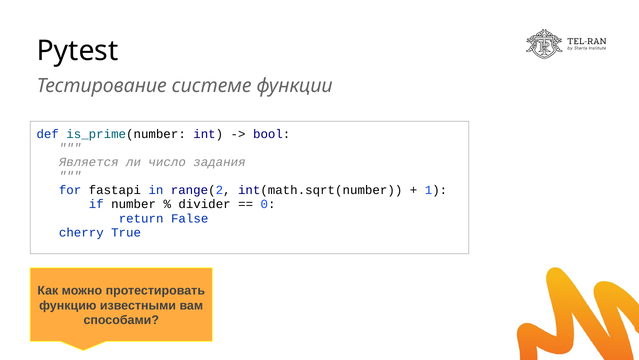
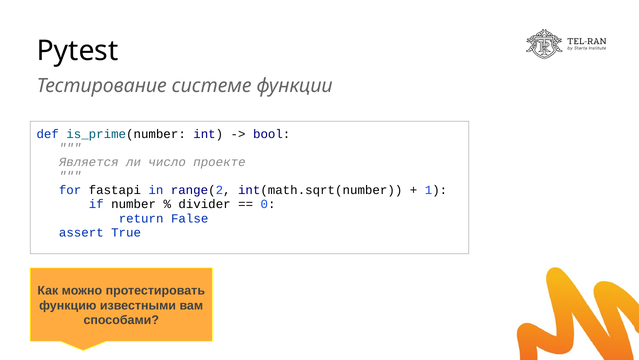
задания: задания -> проекте (219, 162)
cherry: cherry -> assert (81, 232)
